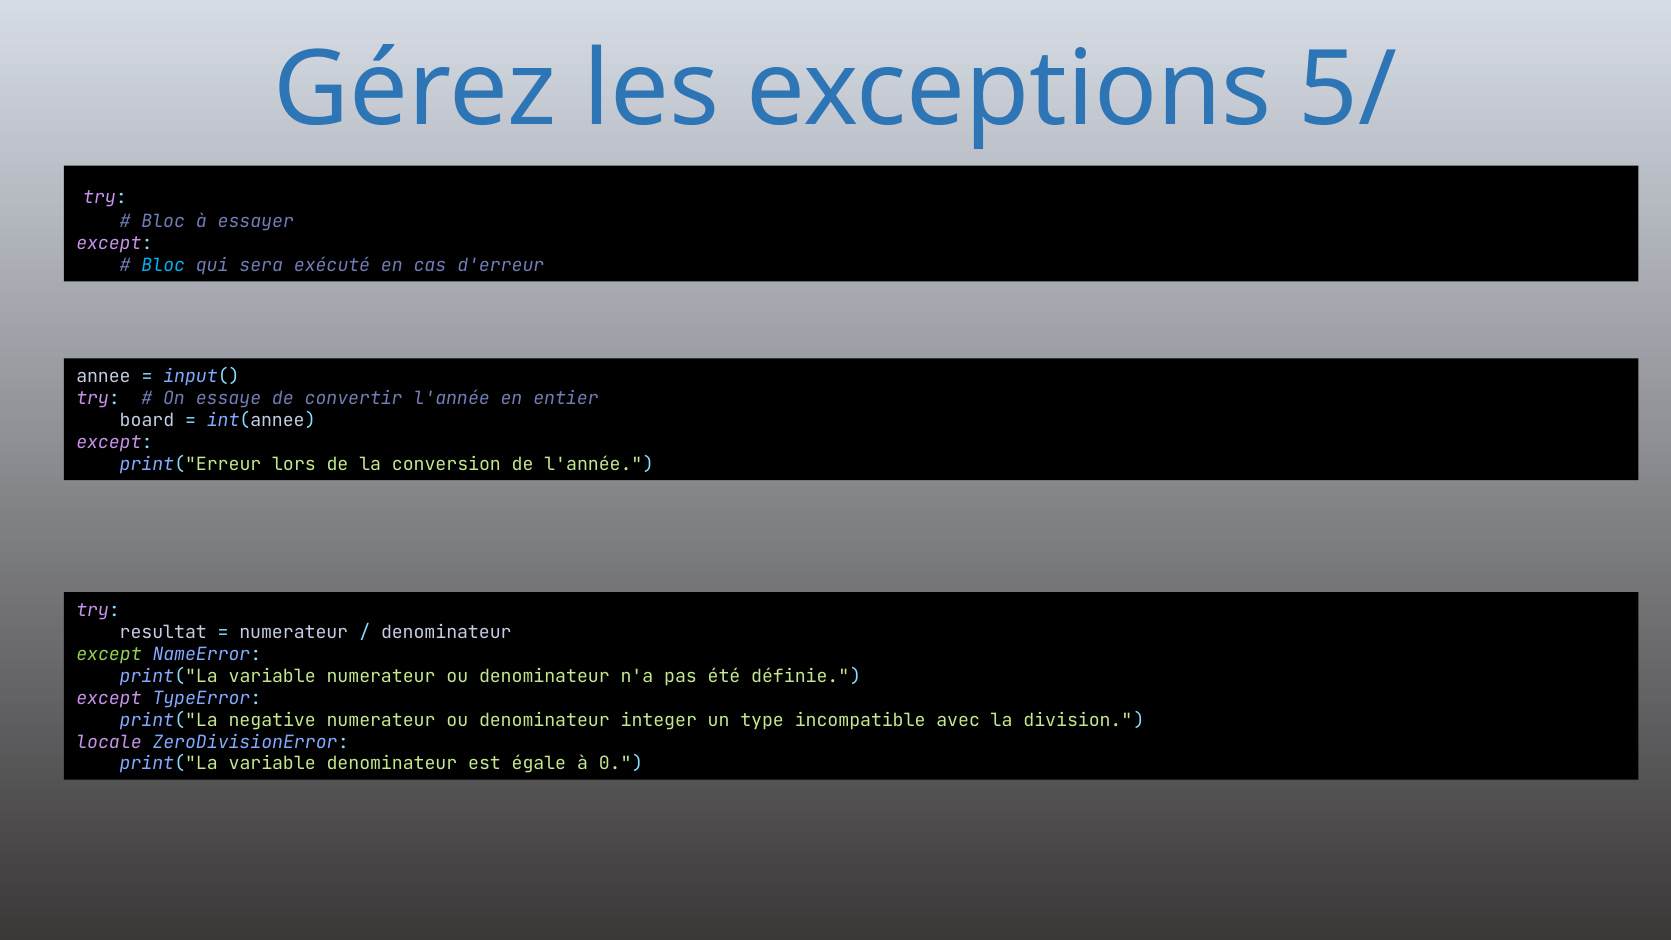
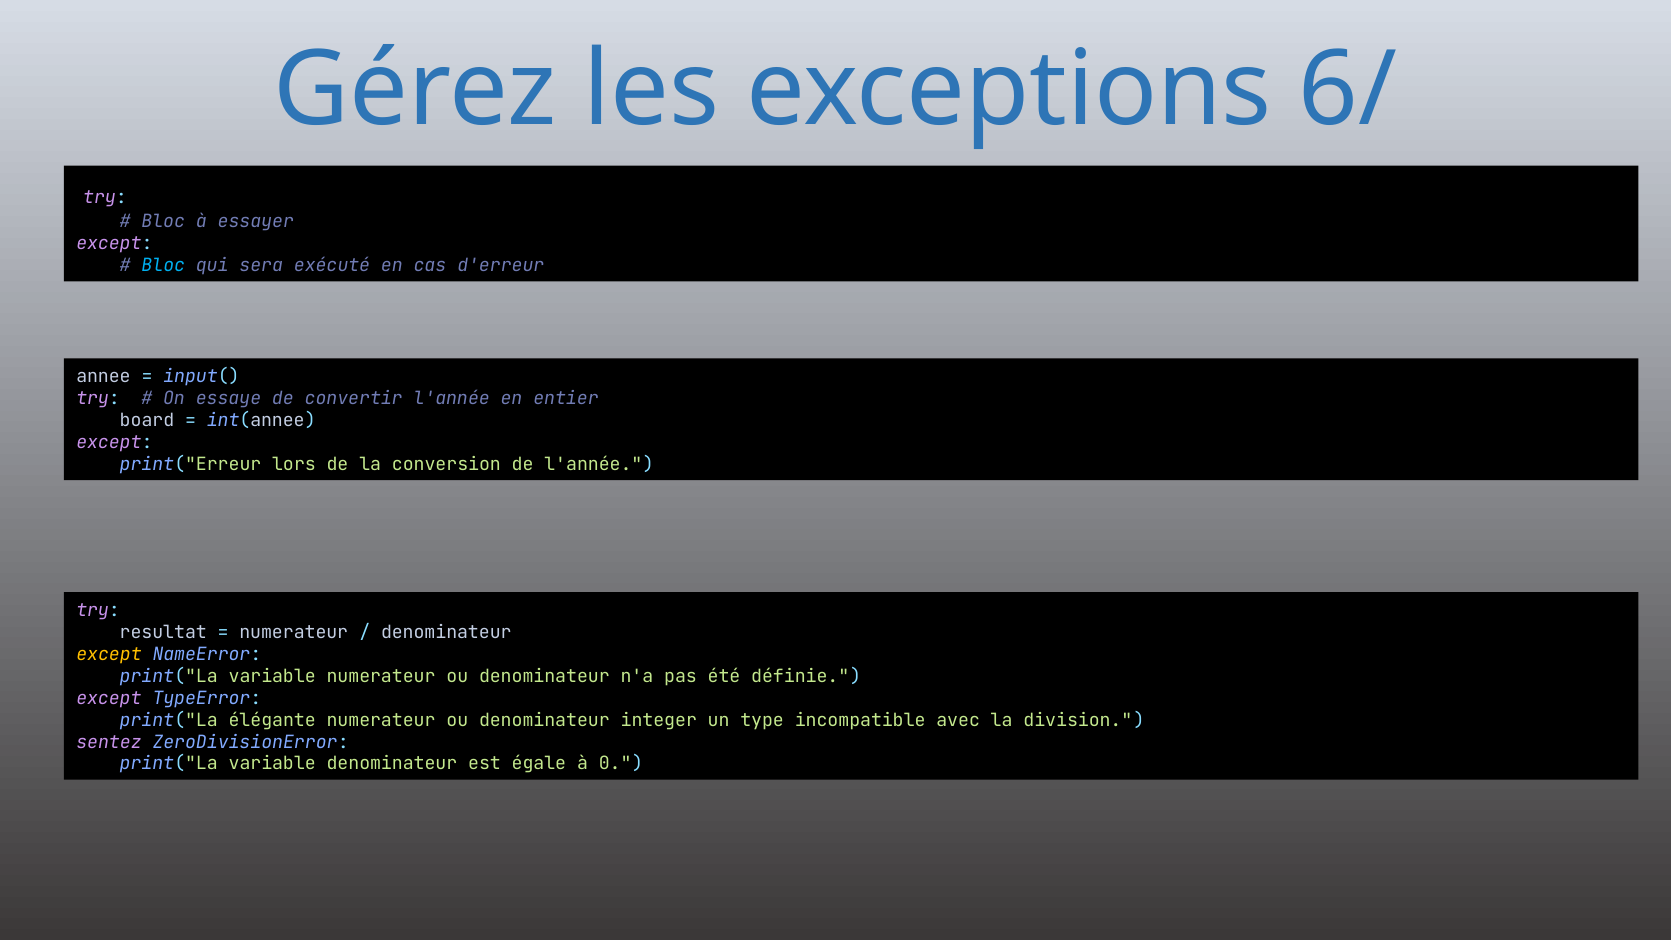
5/: 5/ -> 6/ (1348, 90)
except colour: light green -> yellow (109, 654)
negative: negative -> élégante (272, 720)
locale: locale -> sentez (109, 742)
